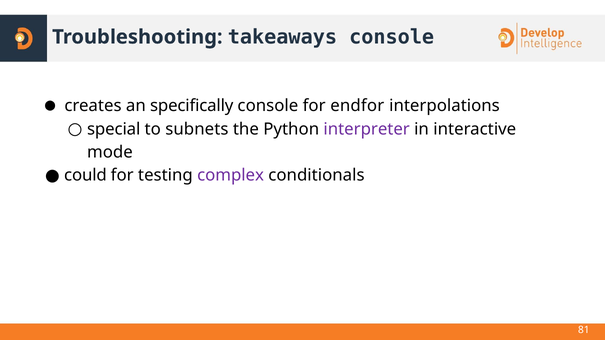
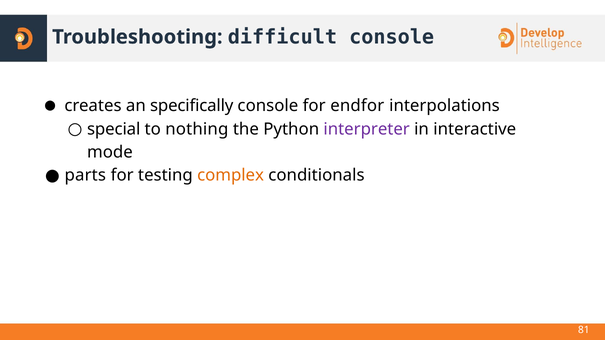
takeaways: takeaways -> difficult (282, 37)
subnets: subnets -> nothing (197, 129)
could: could -> parts (85, 175)
complex colour: purple -> orange (231, 175)
